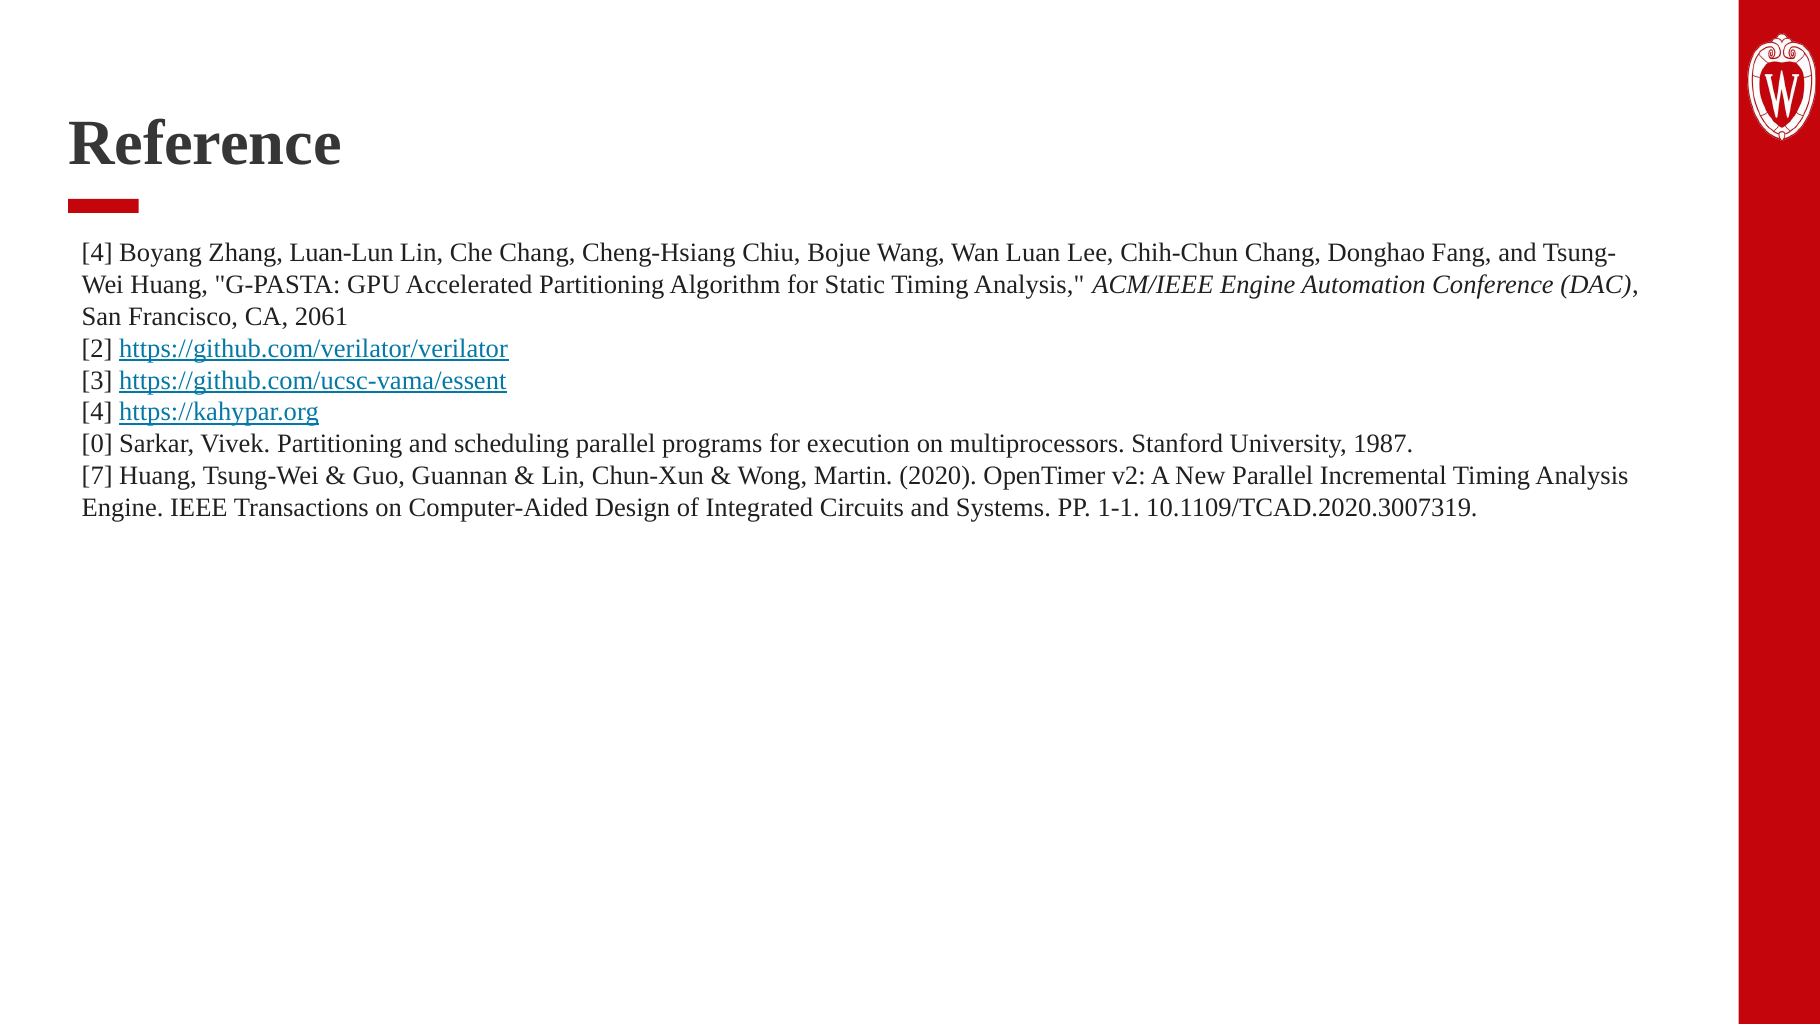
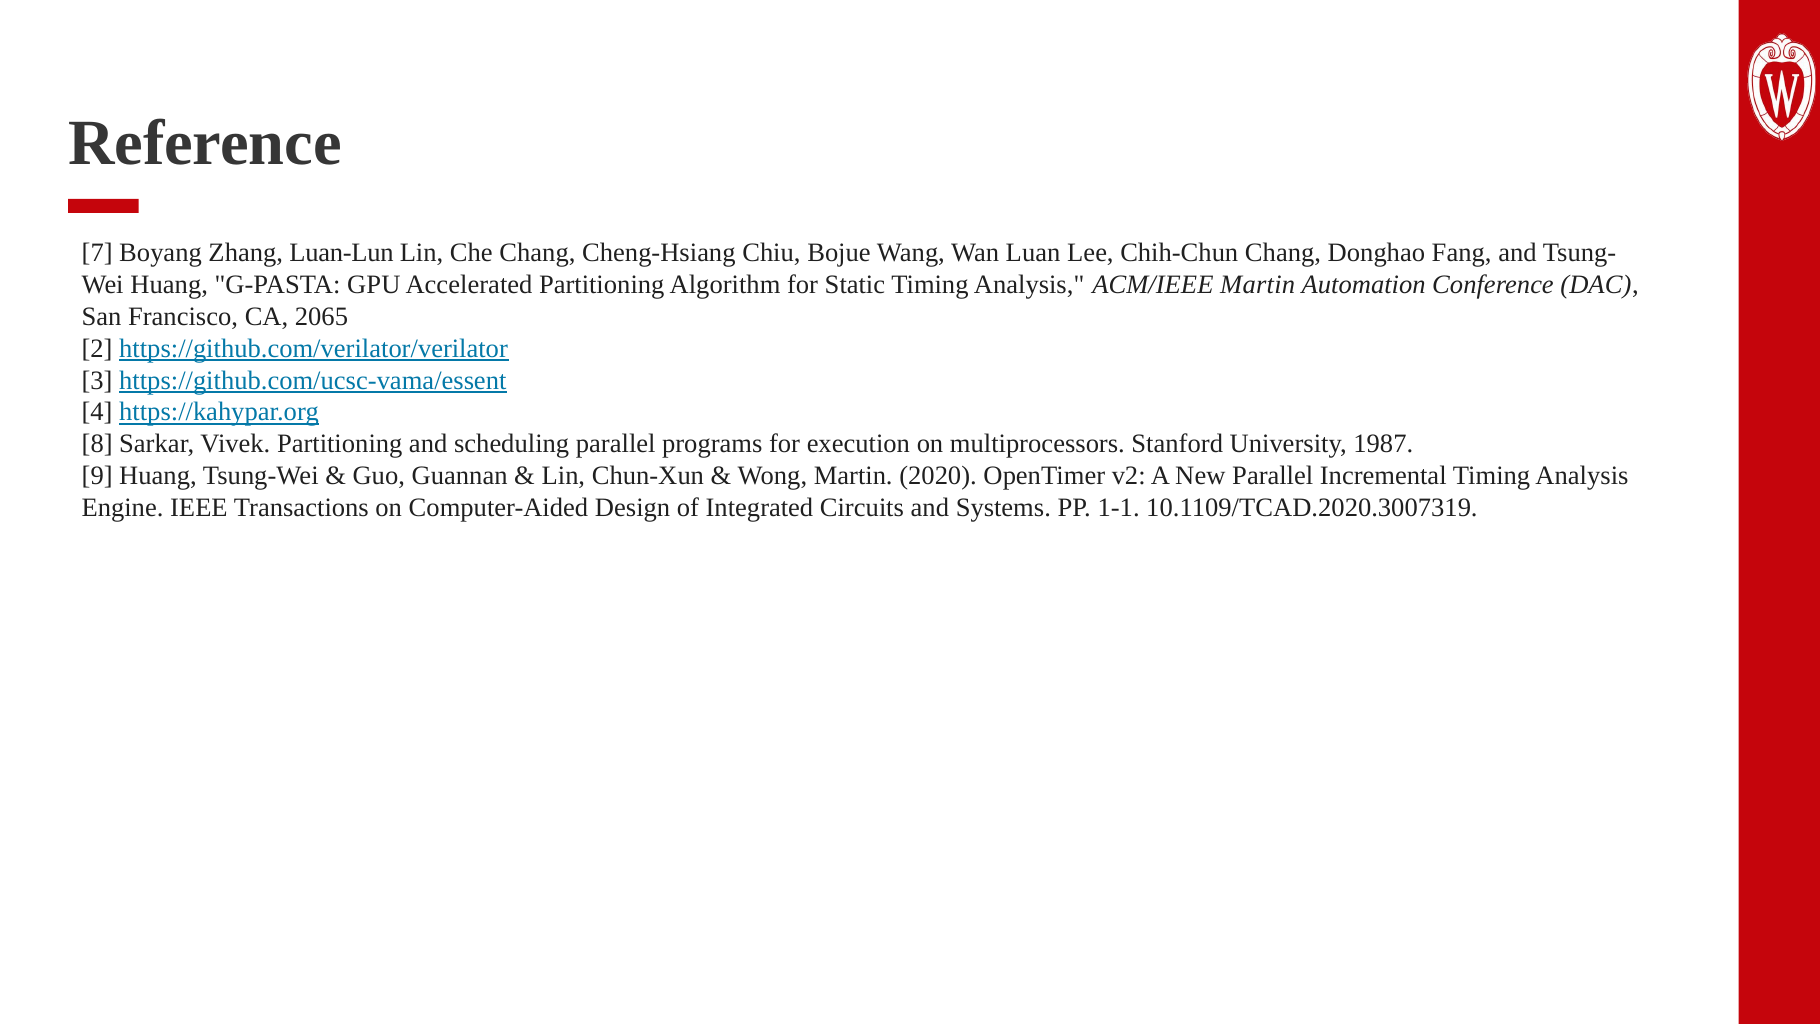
4: 4 -> 7 (97, 253)
ACM/IEEE Engine: Engine -> Martin (1258, 285)
2061: 2061 -> 2065 (322, 316)
0: 0 -> 8 (97, 444)
7: 7 -> 9 (97, 476)
